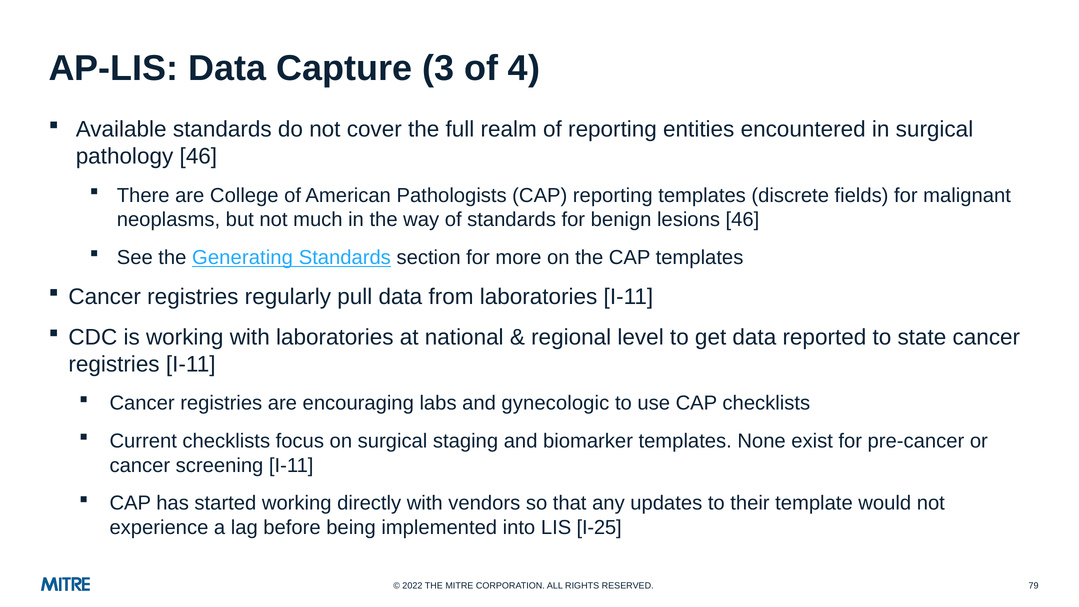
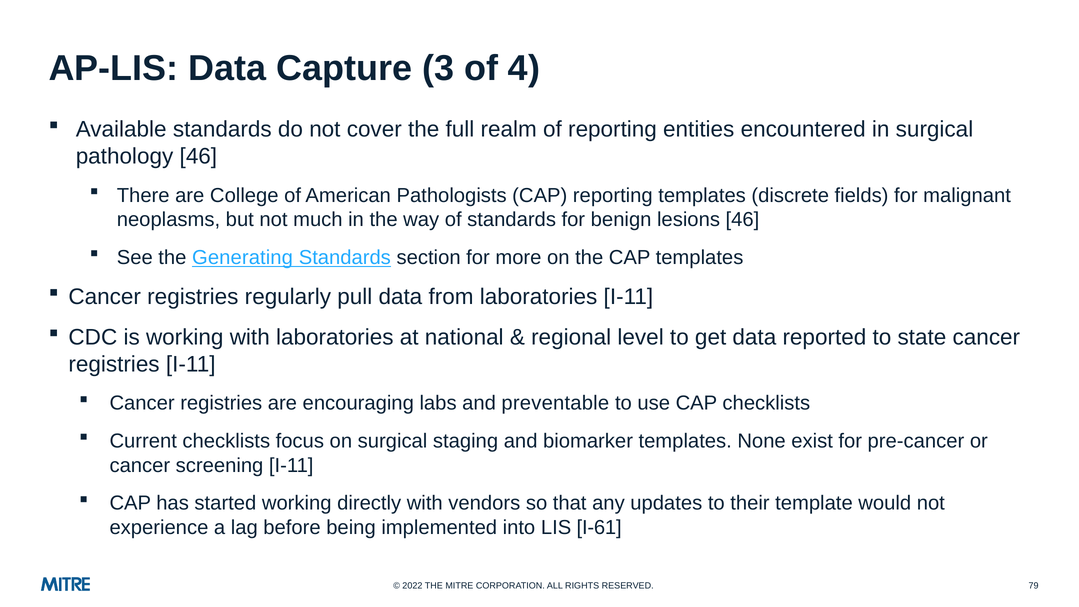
gynecologic: gynecologic -> preventable (555, 403)
I-25: I-25 -> I-61 (599, 527)
